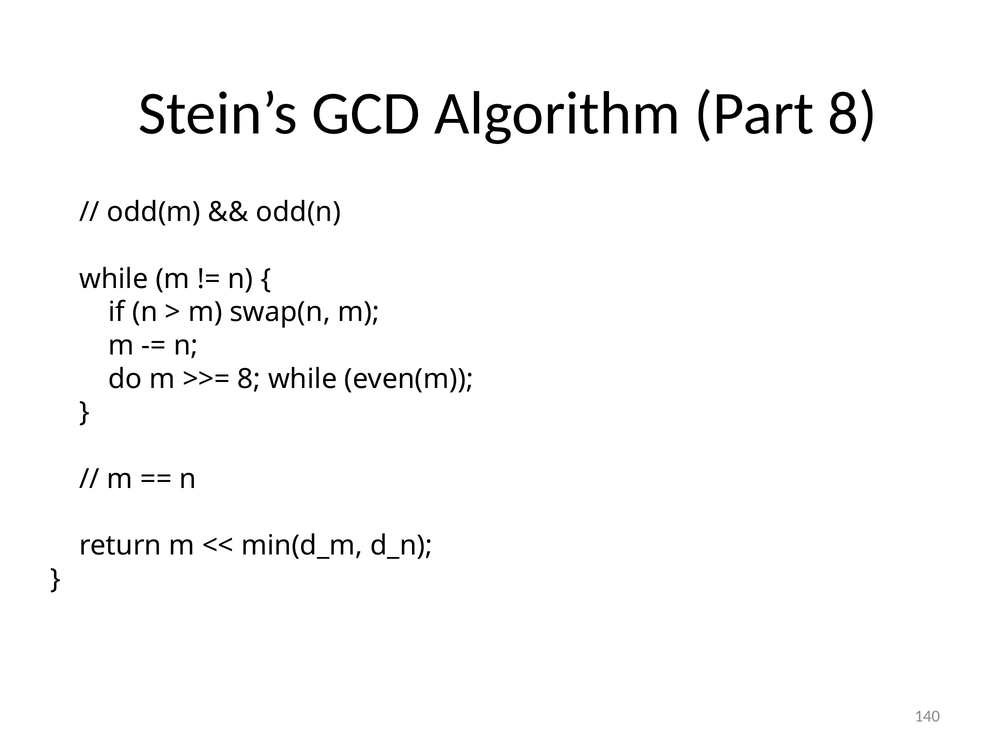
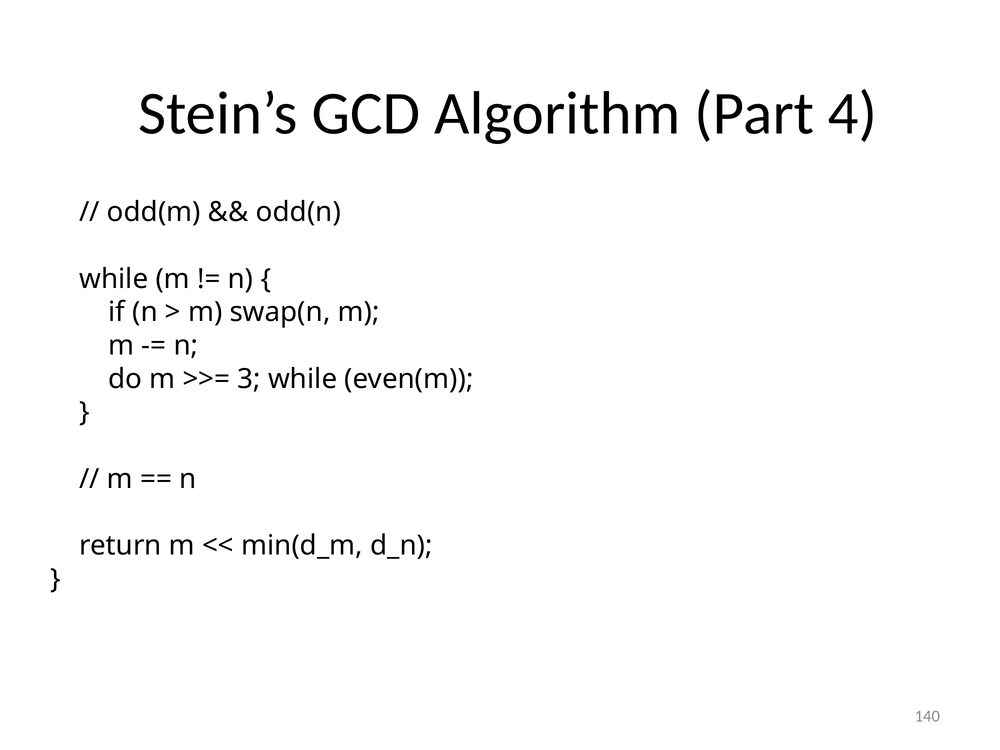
Part 8: 8 -> 4 (853, 113)
8: 8 -> 3 (249, 379)
